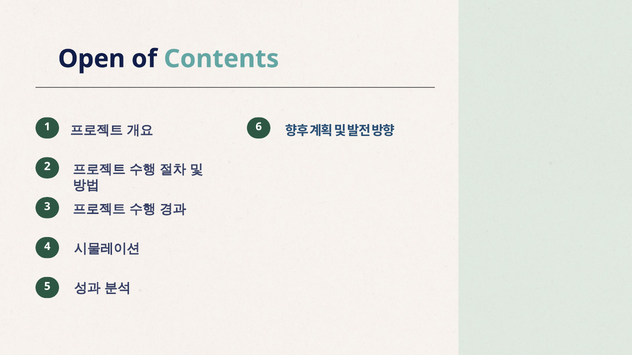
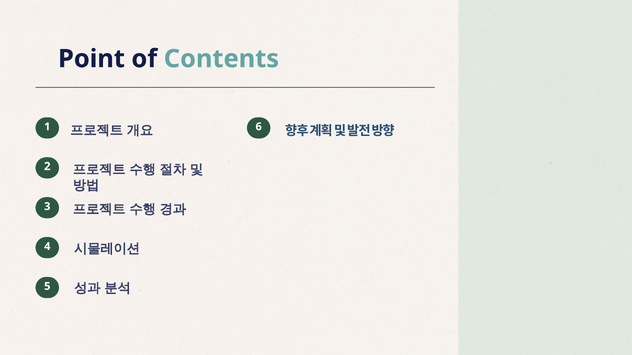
Open: Open -> Point (91, 59)
